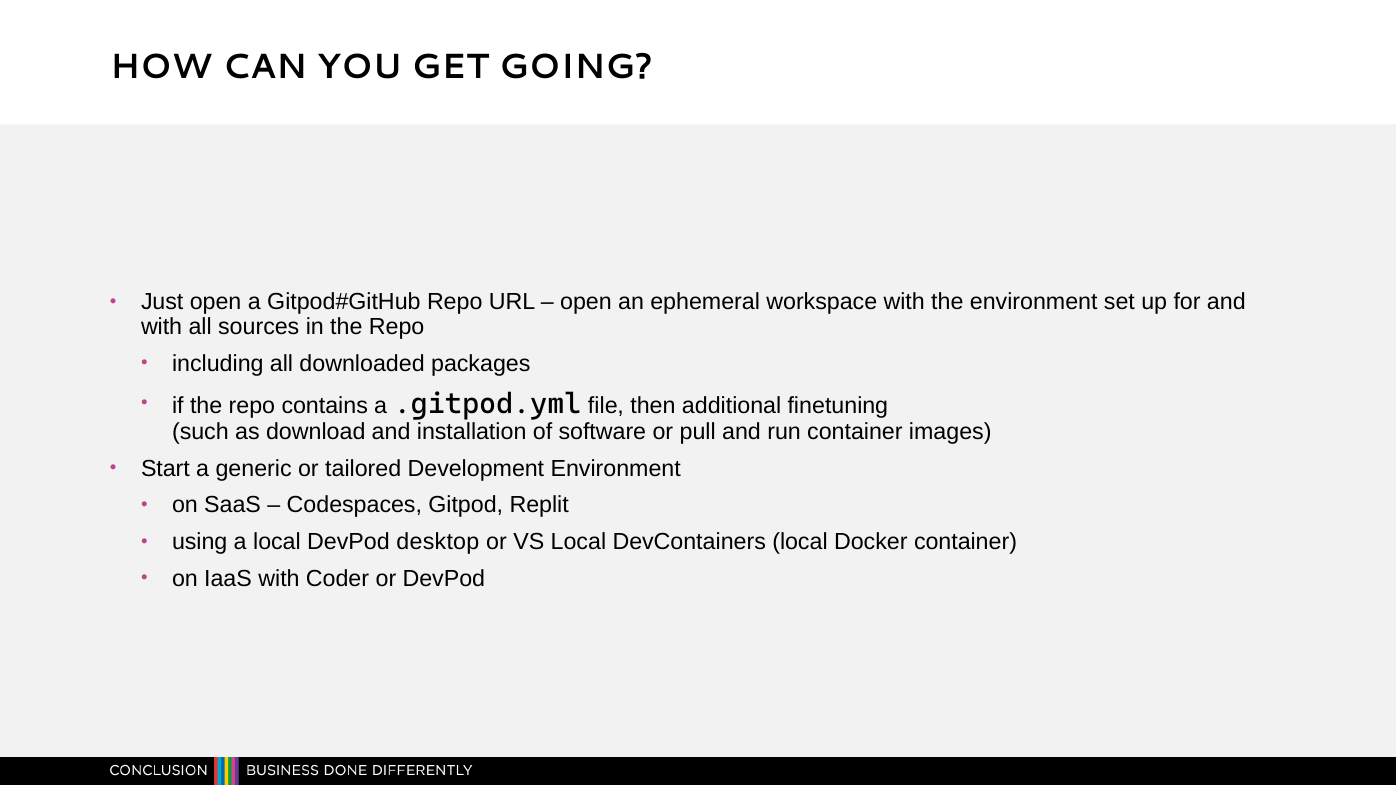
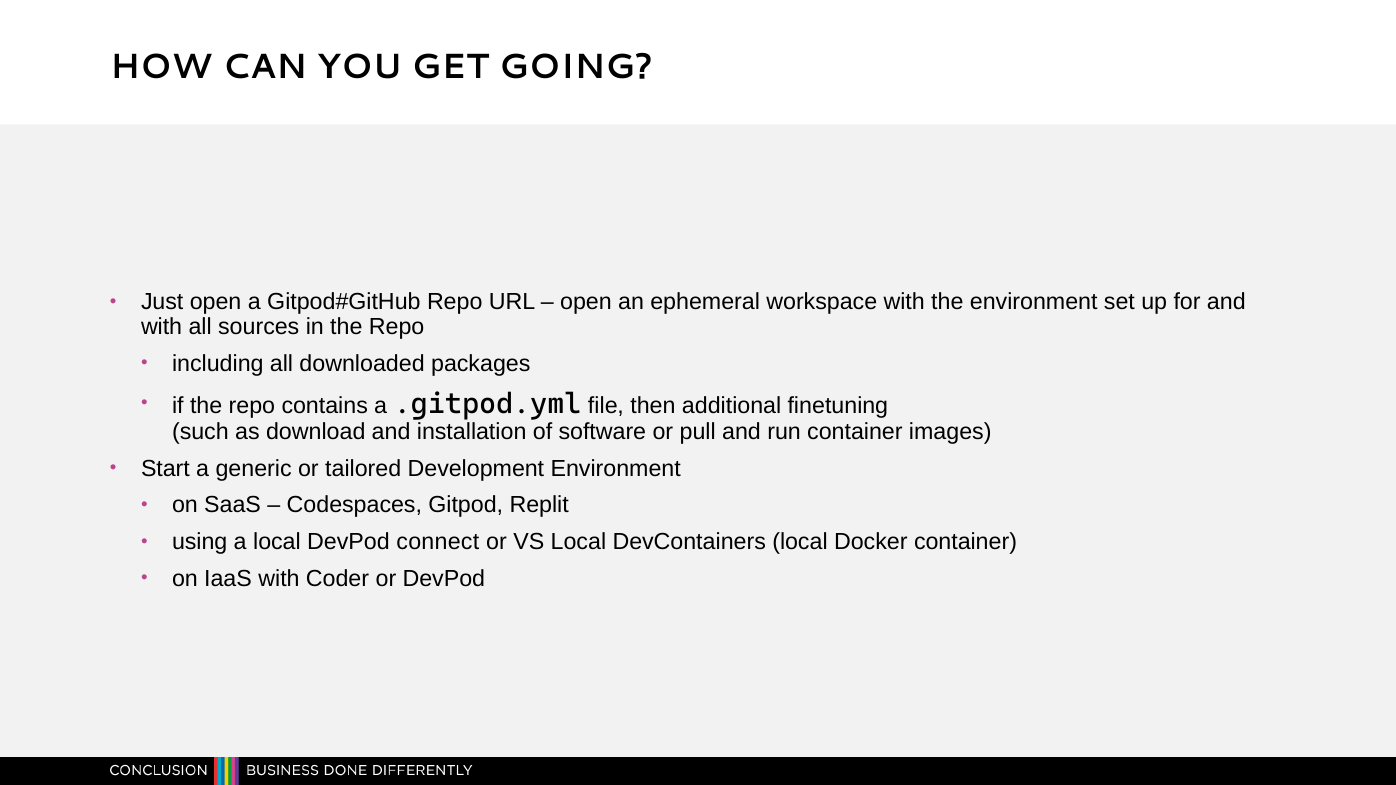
desktop: desktop -> connect (438, 542)
